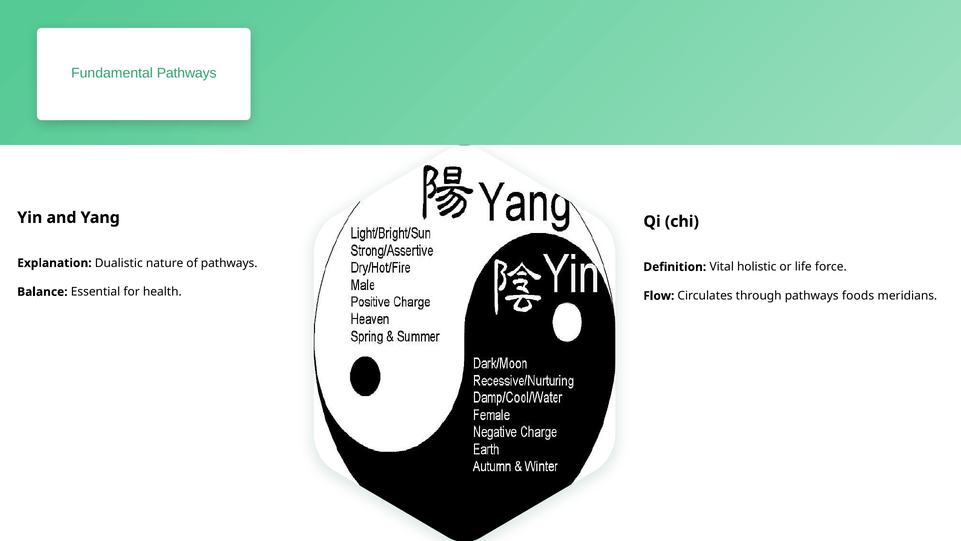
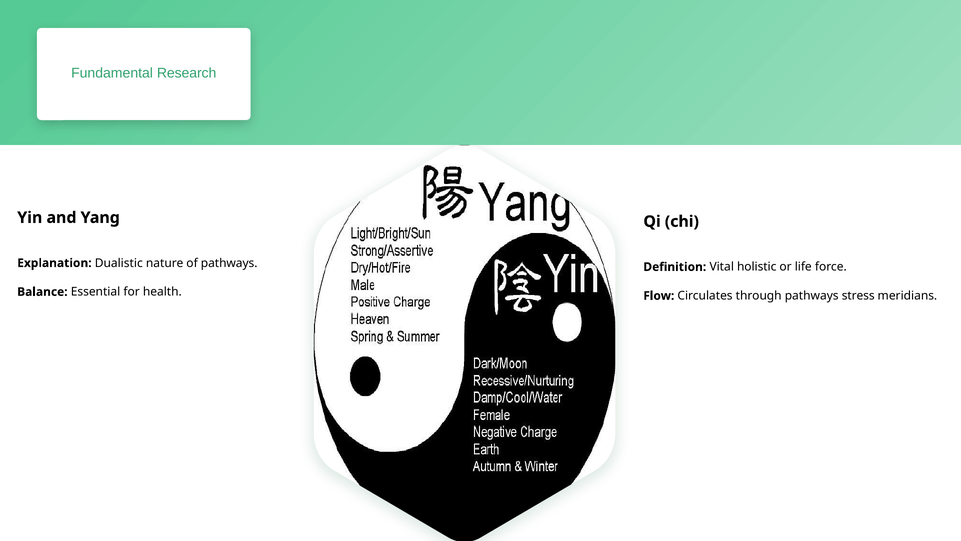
Fundamental Pathways: Pathways -> Research (187, 73)
foods: foods -> stress (858, 296)
